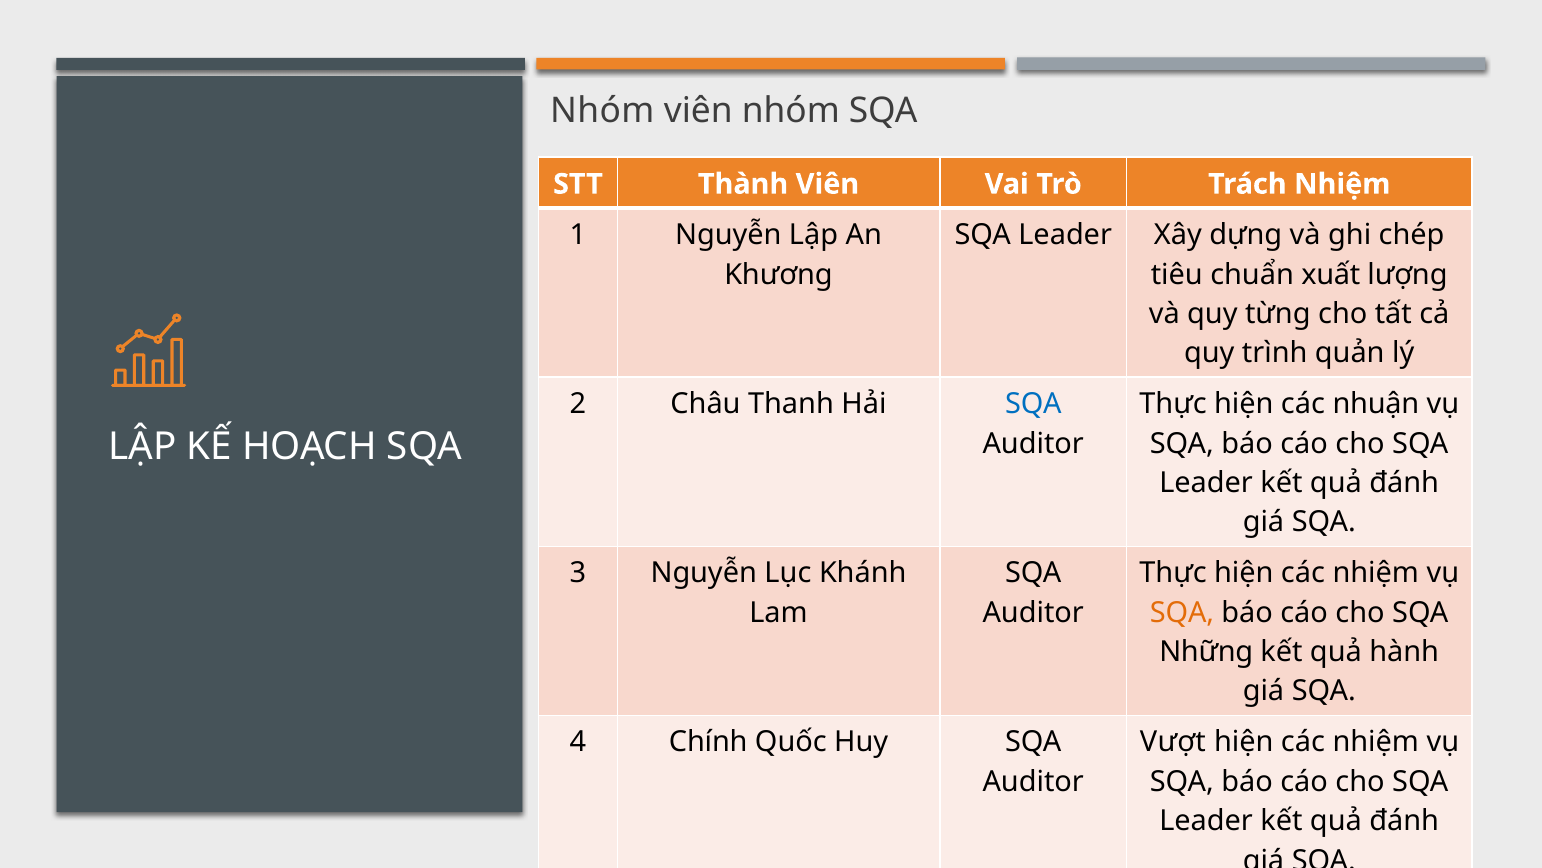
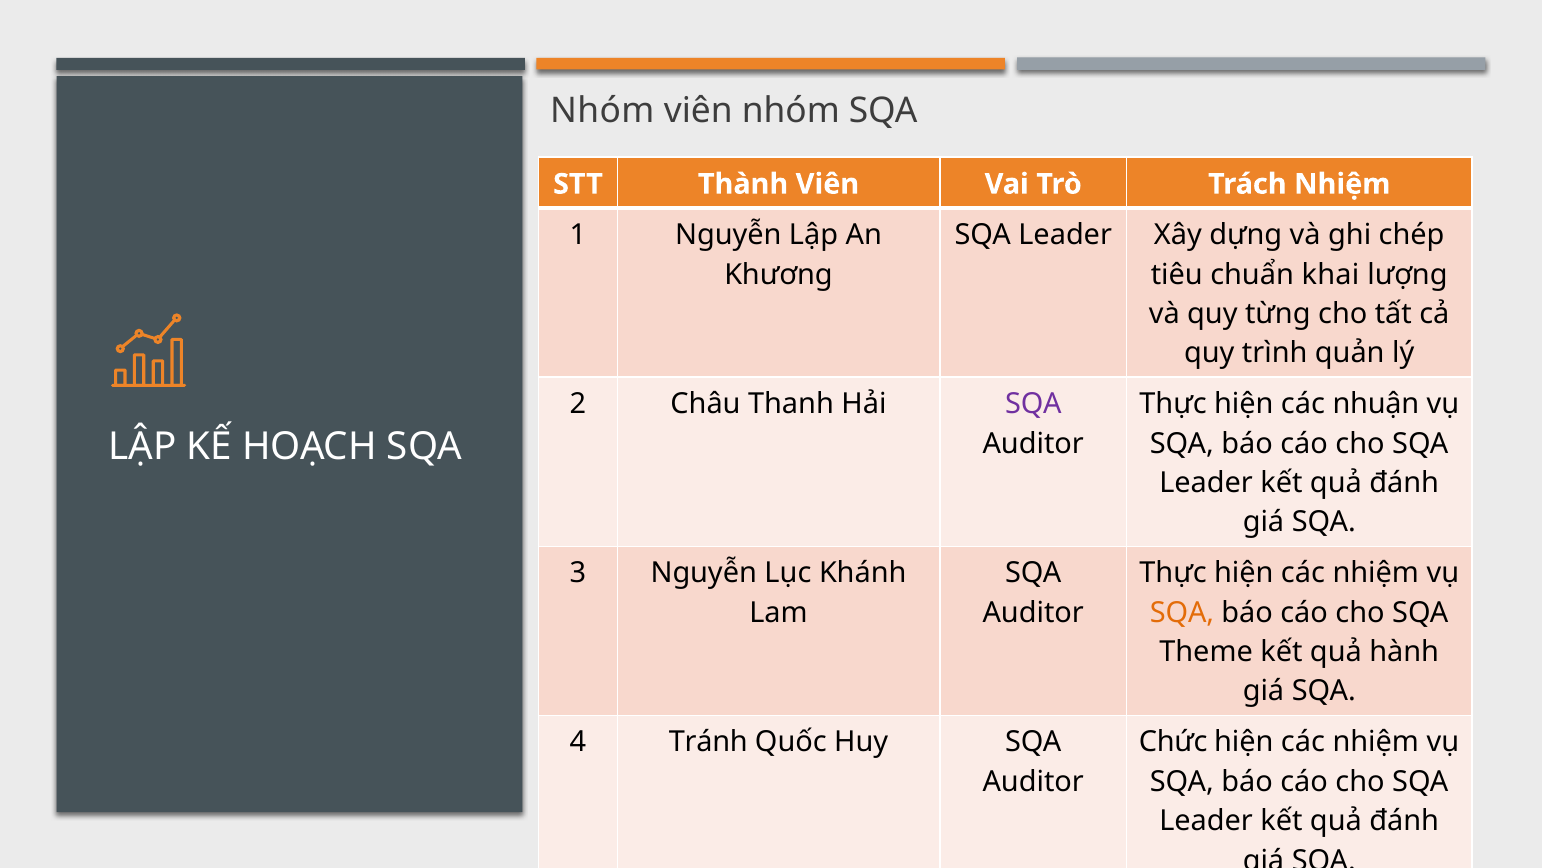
xuất: xuất -> khai (1330, 274)
SQA colour: blue -> purple (1033, 404)
Những: Những -> Theme (1206, 652)
Chính: Chính -> Tránh (708, 742)
Vượt: Vượt -> Chức (1173, 742)
